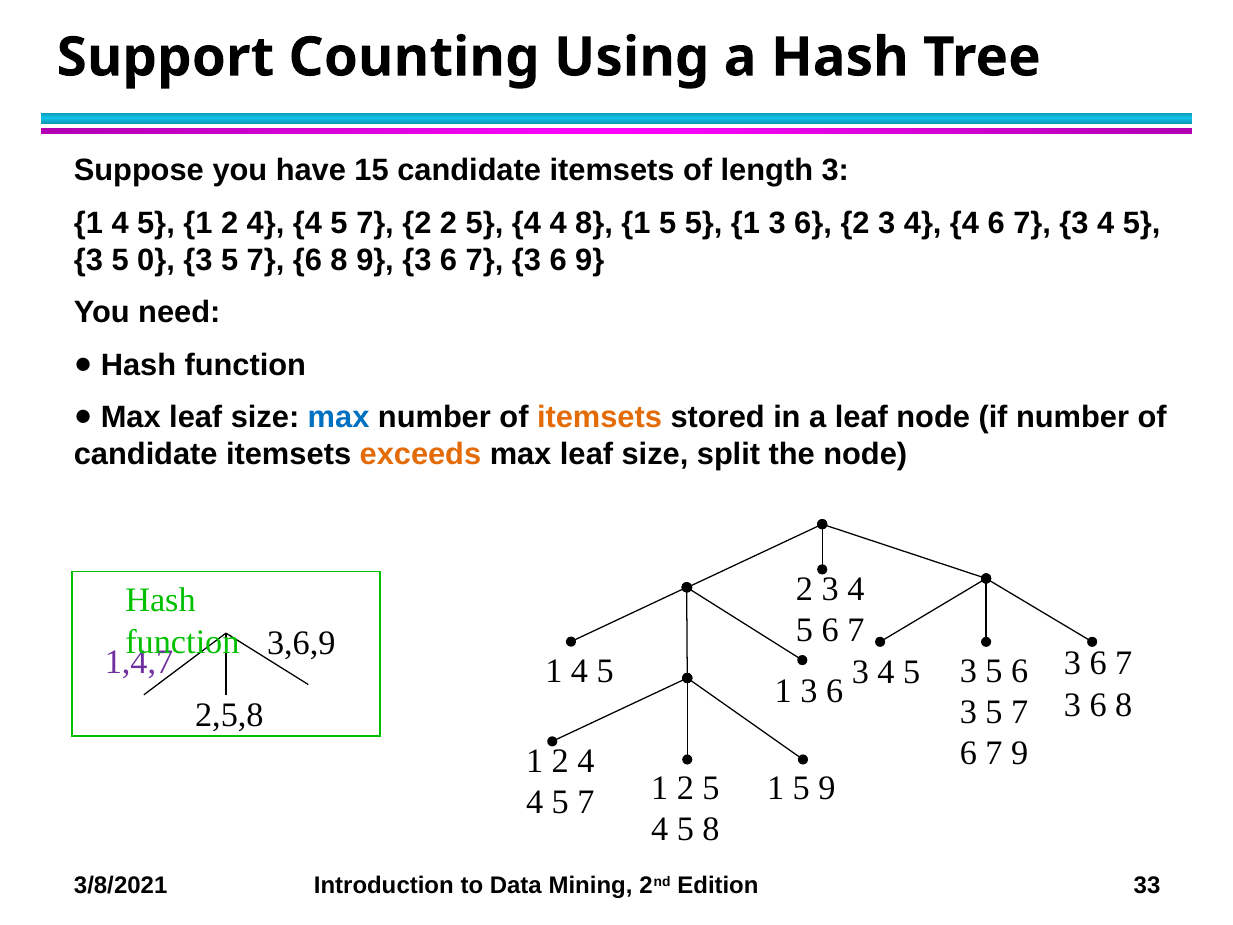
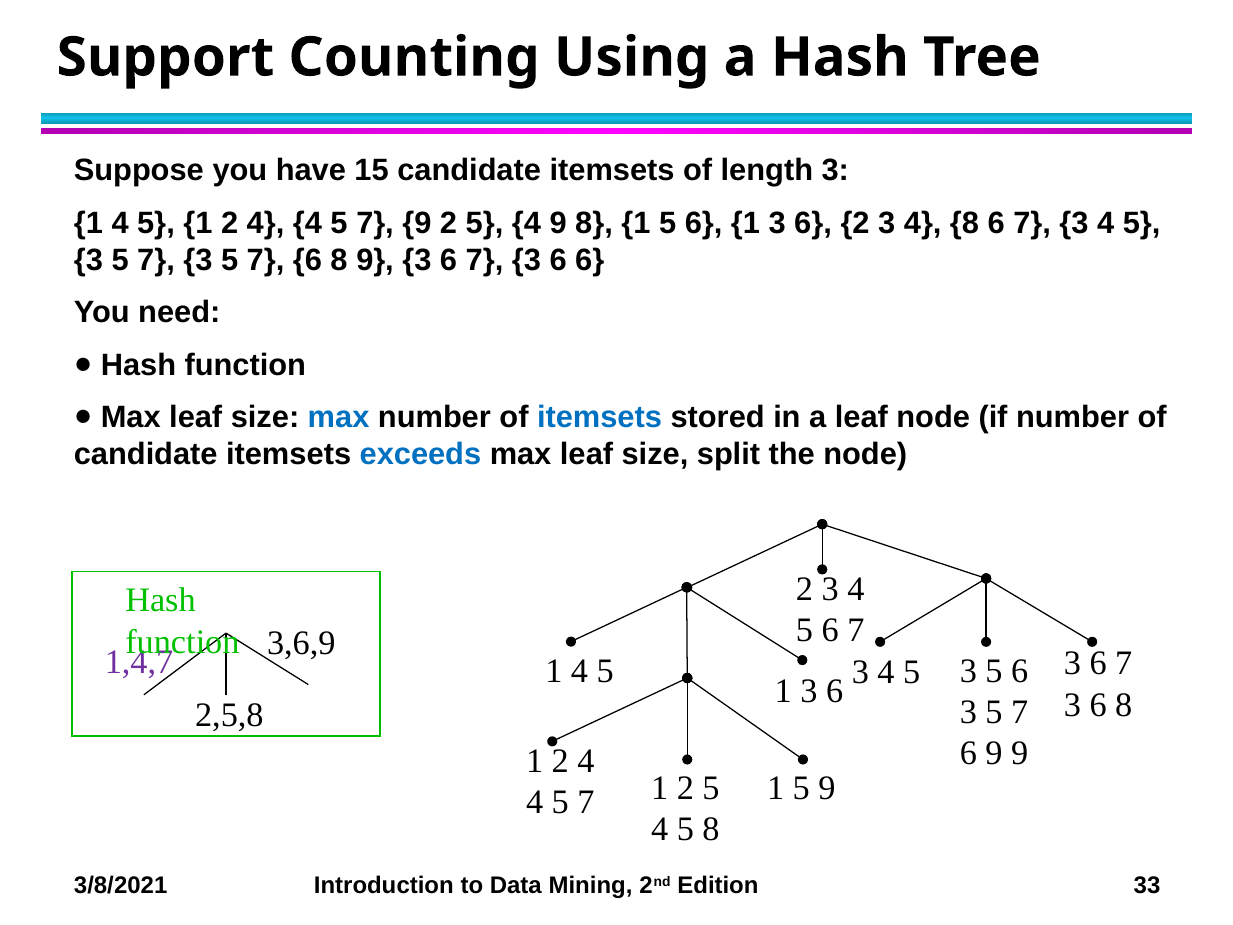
7 2: 2 -> 9 (417, 223)
5 4 4: 4 -> 9 (558, 223)
1 5 5: 5 -> 6 (704, 223)
3 4 4: 4 -> 8 (965, 223)
0: 0 -> 7 (156, 260)
6 9: 9 -> 6 (590, 260)
itemsets colour: orange -> blue (599, 417)
exceeds colour: orange -> blue (420, 454)
7: 7 -> 9 (994, 753)
